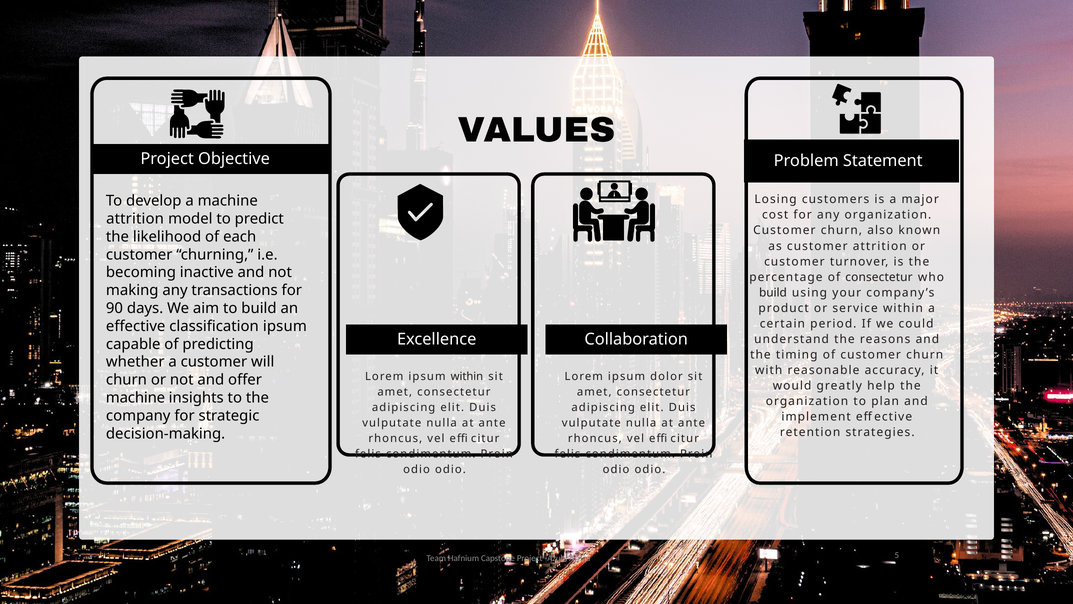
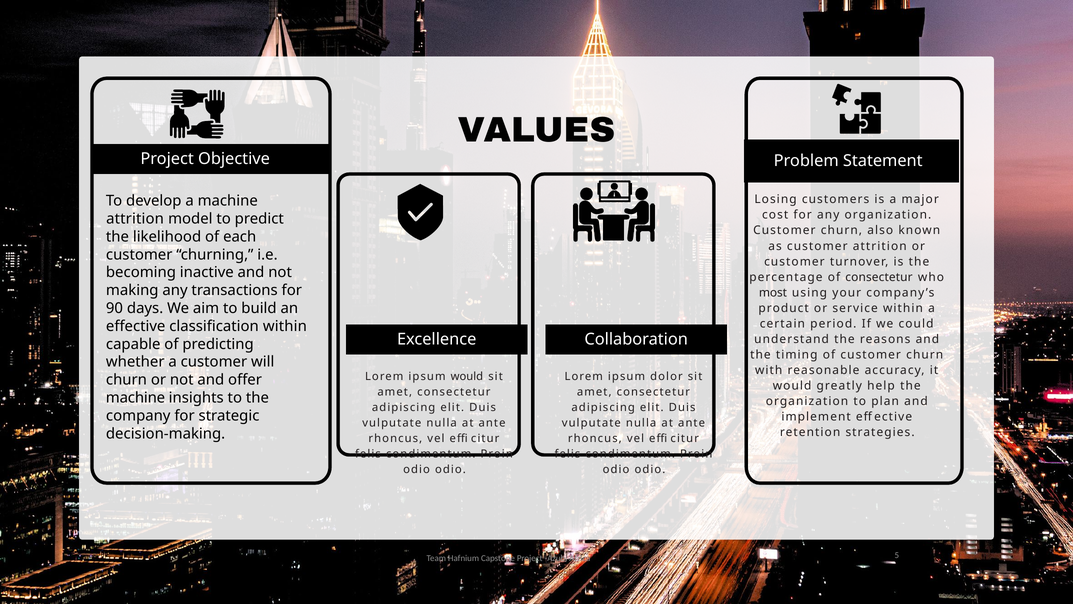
build: build -> most (773, 292)
classification ipsum: ipsum -> within (285, 326)
ipsum within: within -> would (467, 376)
